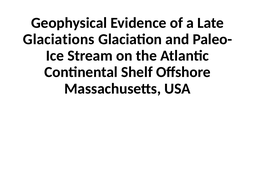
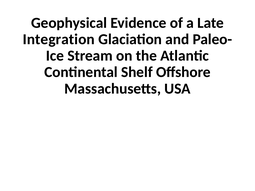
Glaciations: Glaciations -> Integration (59, 39)
